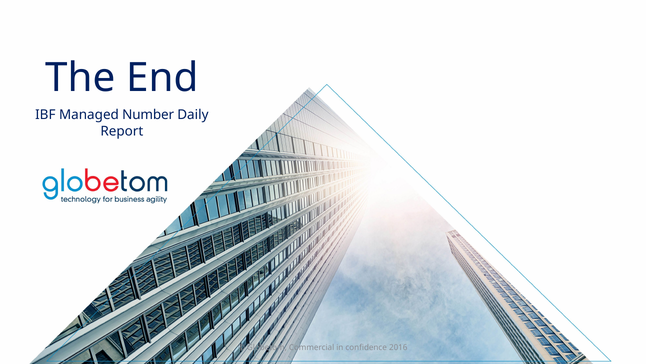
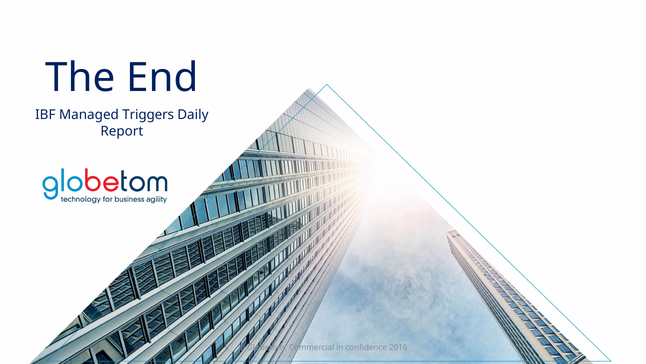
Number: Number -> Triggers (148, 114)
